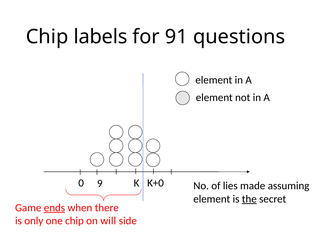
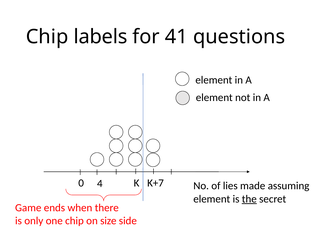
91: 91 -> 41 (176, 37)
9: 9 -> 4 (100, 184)
K+0: K+0 -> K+7 (156, 183)
ends underline: present -> none (54, 208)
will: will -> size (108, 221)
